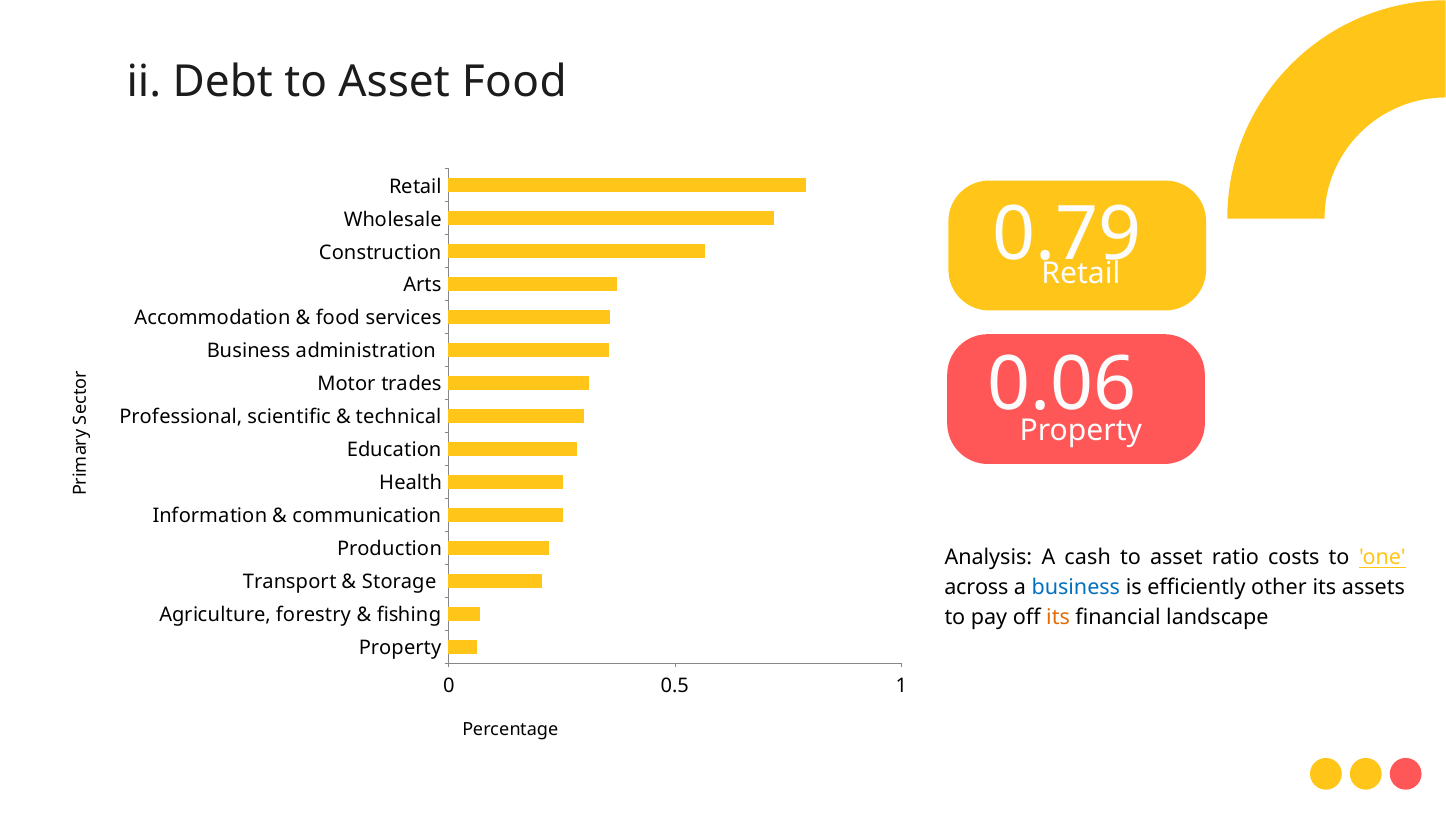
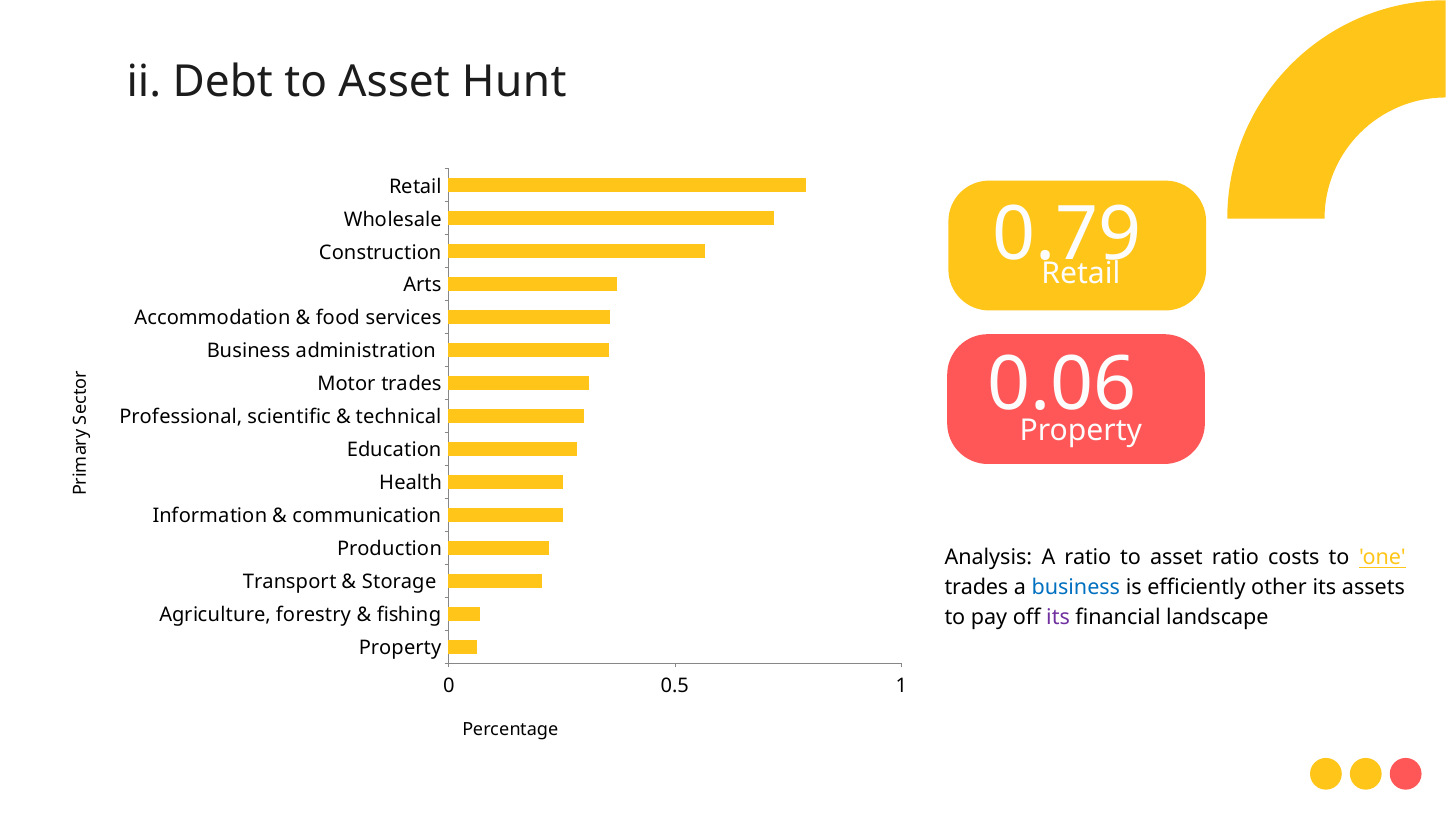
Asset Food: Food -> Hunt (514, 82)
A cash: cash -> ratio (1088, 558)
across: across -> trades (976, 588)
its colour: orange -> purple (1058, 618)
